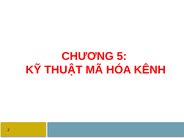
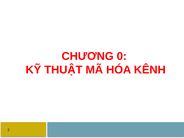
5: 5 -> 0 (122, 56)
